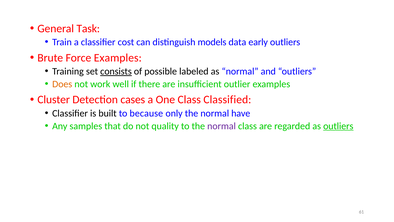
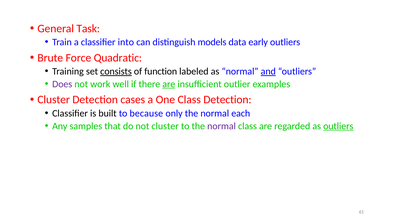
cost: cost -> into (126, 42)
Force Examples: Examples -> Quadratic (118, 58)
possible: possible -> function (161, 71)
and underline: none -> present (268, 71)
Does colour: orange -> purple (62, 84)
are underline: none -> present (169, 84)
Class Classified: Classified -> Detection (227, 100)
have: have -> each (241, 113)
not quality: quality -> cluster (165, 126)
